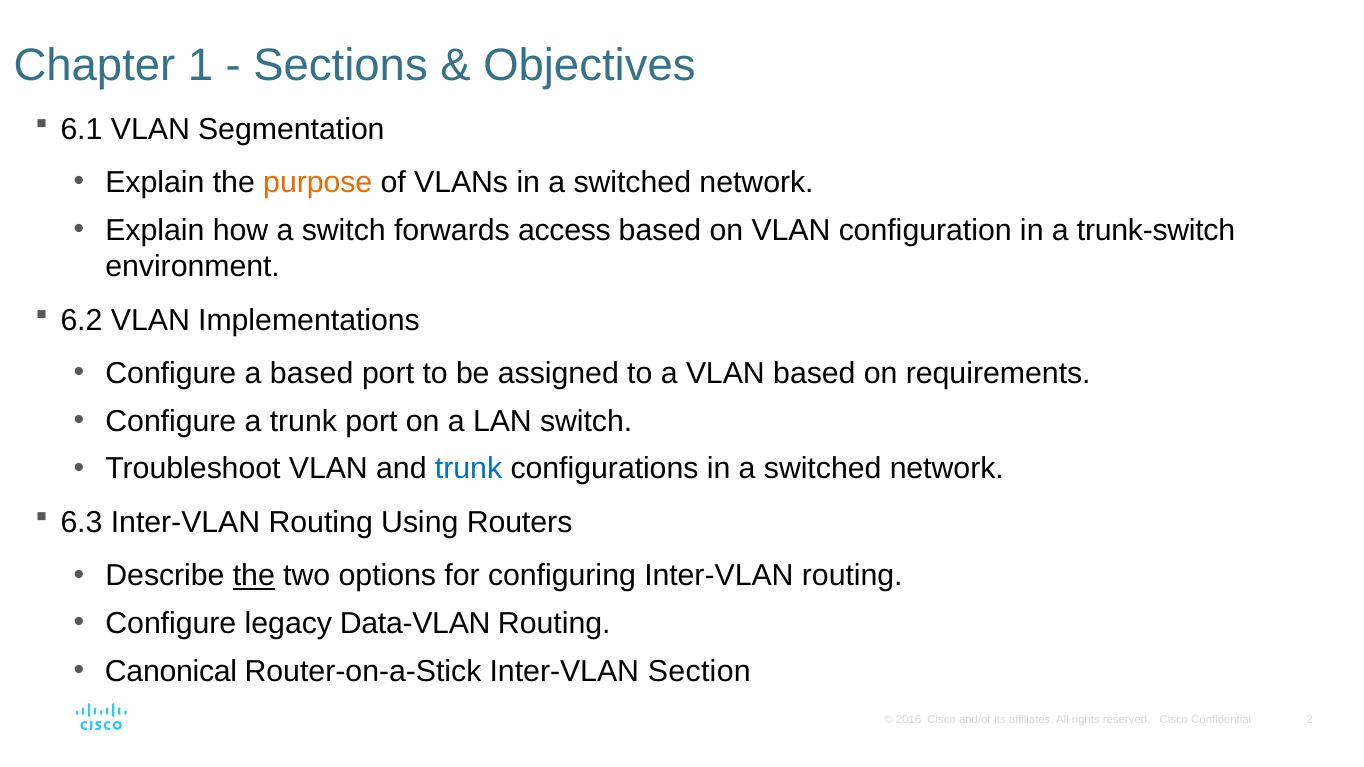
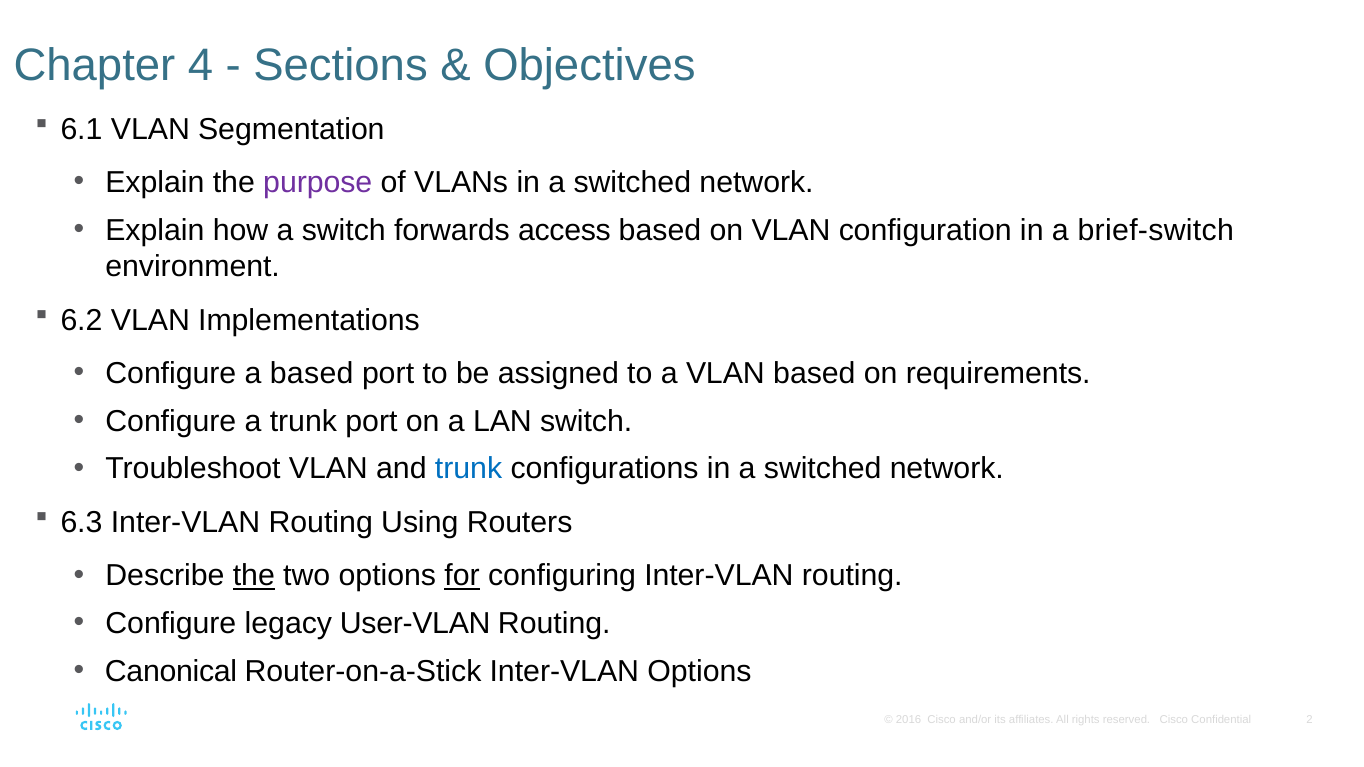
1: 1 -> 4 (201, 66)
purpose colour: orange -> purple (318, 183)
trunk-switch: trunk-switch -> brief-switch (1156, 230)
for underline: none -> present (462, 576)
Data-VLAN: Data-VLAN -> User-VLAN (415, 624)
Inter-VLAN Section: Section -> Options (700, 671)
